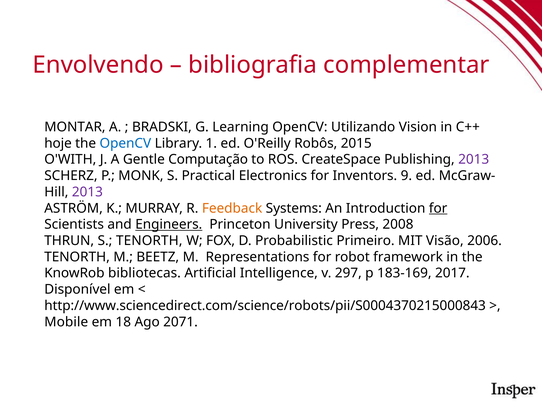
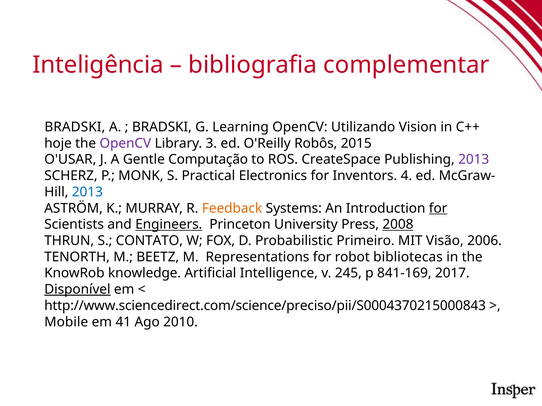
Envolvendo: Envolvendo -> Inteligência (98, 65)
MONTAR: MONTAR -> BRADSKI (75, 127)
OpenCV colour: blue -> purple (125, 143)
1: 1 -> 3 (211, 143)
O'WITH: O'WITH -> O'USAR (70, 160)
9: 9 -> 4 (406, 176)
2013 colour: purple -> blue (87, 192)
2008 underline: none -> present (398, 225)
S TENORTH: TENORTH -> CONTATO (149, 241)
framework: framework -> bibliotecas (408, 257)
bibliotecas: bibliotecas -> knowledge (145, 274)
297: 297 -> 245 (348, 274)
183-169: 183-169 -> 841-169 (404, 274)
Disponível underline: none -> present (77, 290)
http://www.sciencedirect.com/science/robots/pii/S0004370215000843: http://www.sciencedirect.com/science/robots/pii/S0004370215000843 -> http://www.sciencedirect.com/science/preciso/pii/S0004370215000843 (265, 306)
18: 18 -> 41 (123, 322)
2071: 2071 -> 2010 (181, 322)
